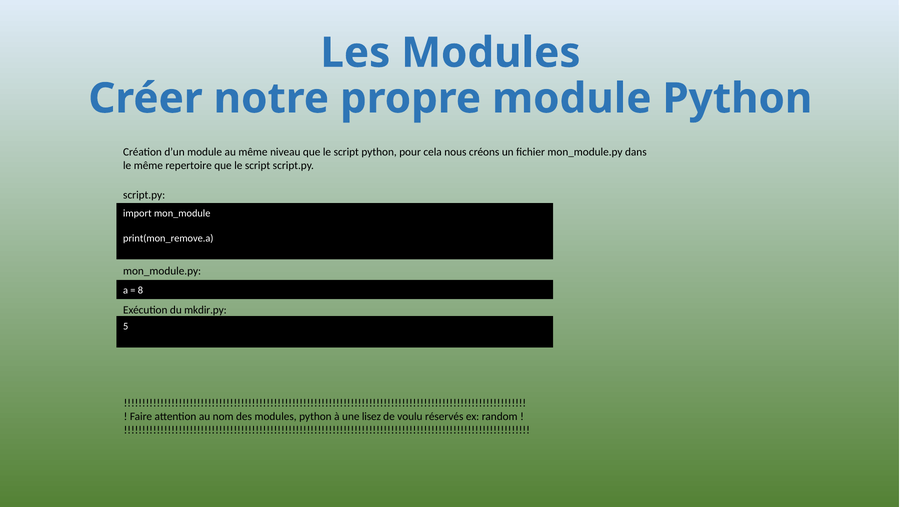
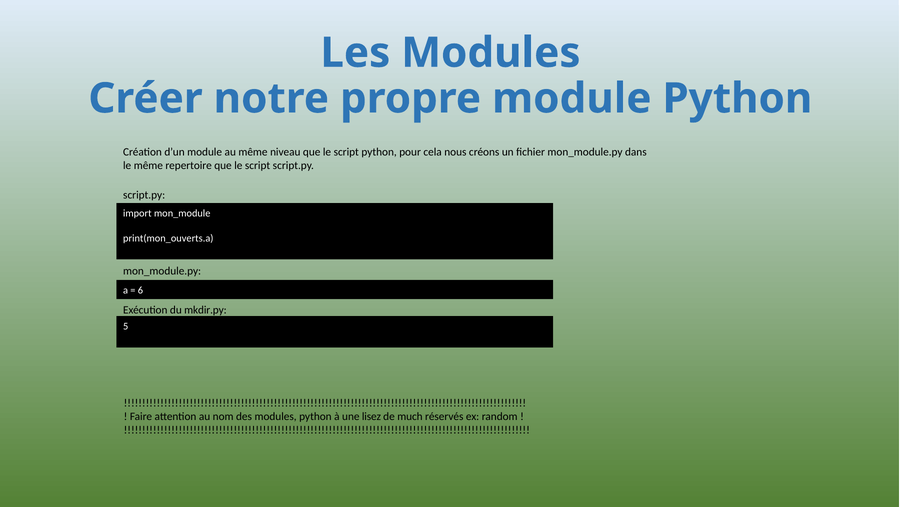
print(mon_remove.a: print(mon_remove.a -> print(mon_ouverts.a (168, 238)
8: 8 -> 6 (140, 290)
voulu: voulu -> much (410, 416)
